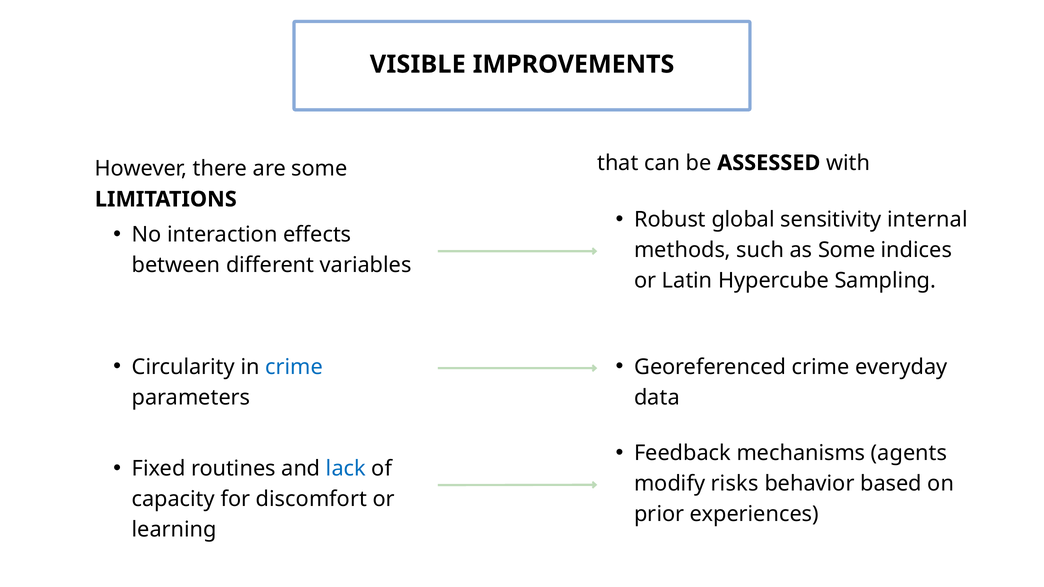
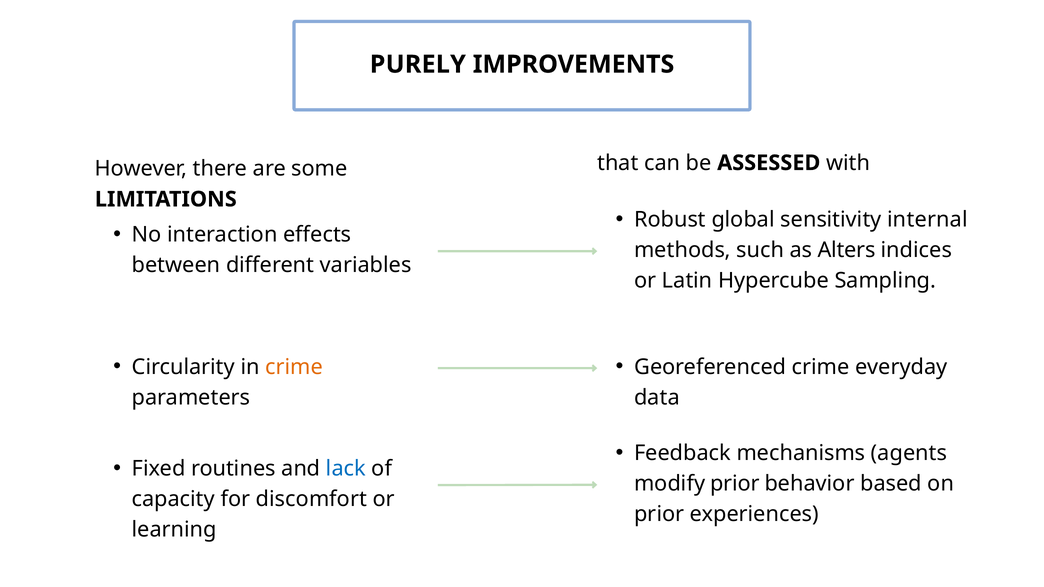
VISIBLE: VISIBLE -> PURELY (418, 64)
as Some: Some -> Alters (847, 250)
crime colour: blue -> orange (294, 367)
modify risks: risks -> prior (735, 484)
